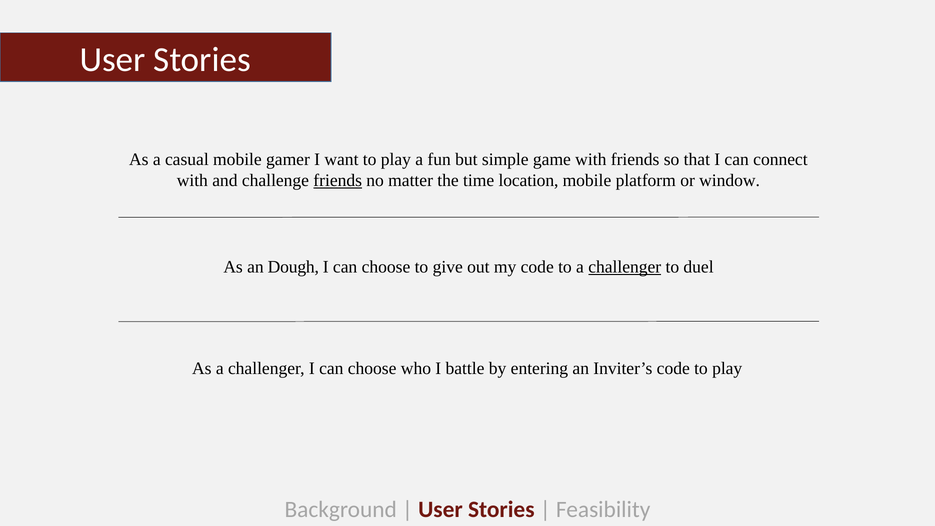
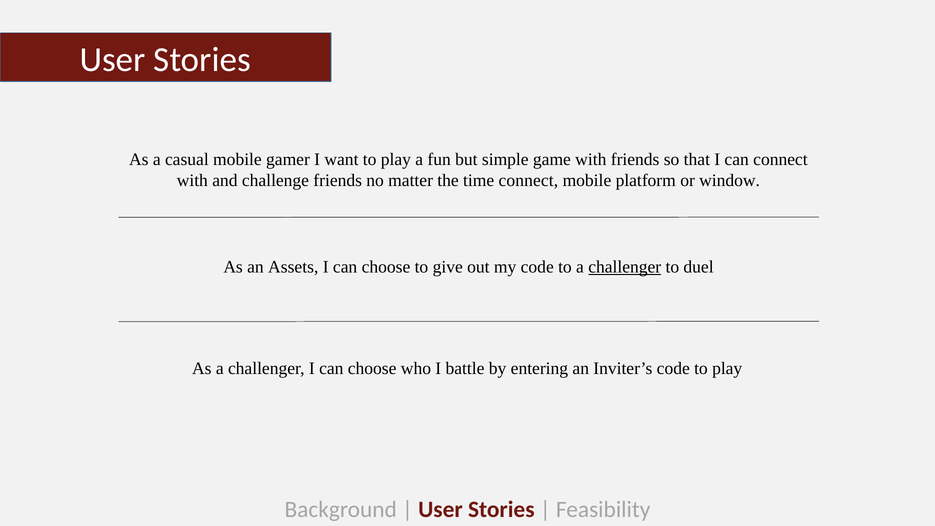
friends underline: present -> none (338, 180)
time location: location -> connect (528, 180)
Dough: Dough -> Assets (293, 267)
